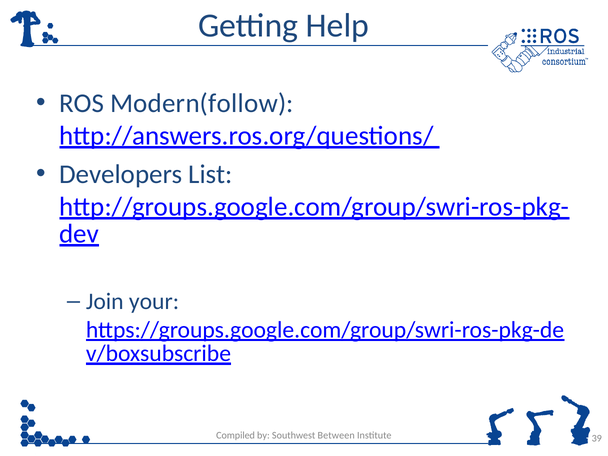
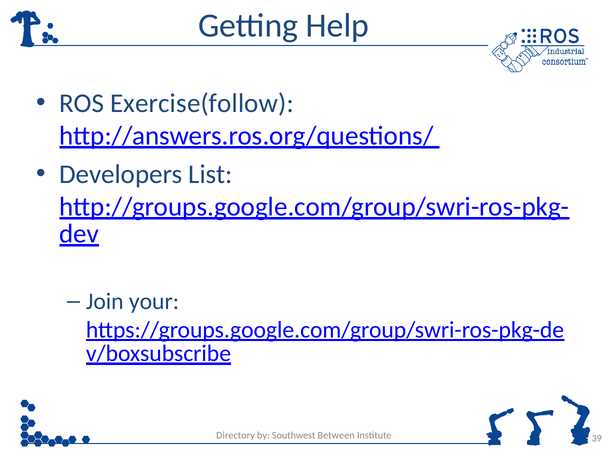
Modern(follow: Modern(follow -> Exercise(follow (202, 103)
Compiled: Compiled -> Directory (236, 435)
